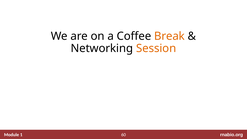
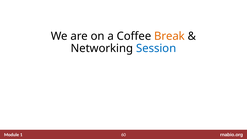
Session colour: orange -> blue (156, 48)
